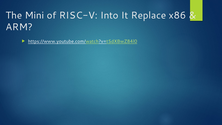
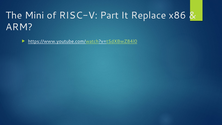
Into: Into -> Part (109, 15)
